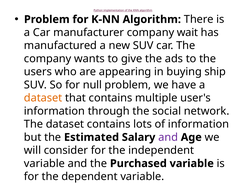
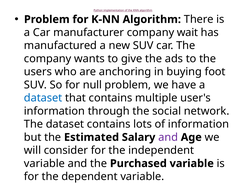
appearing: appearing -> anchoring (125, 72)
ship: ship -> foot (215, 72)
dataset colour: orange -> blue (43, 98)
